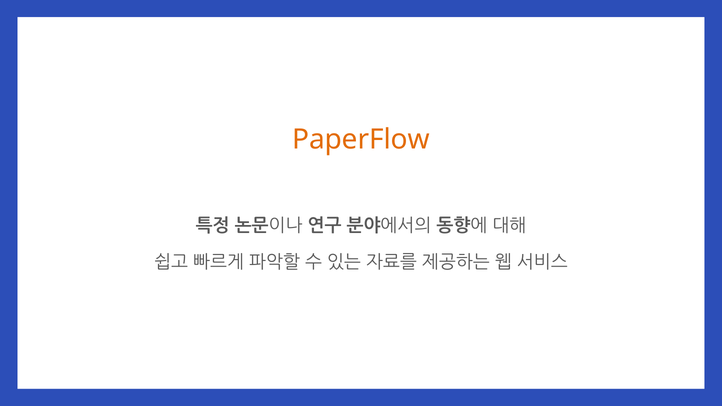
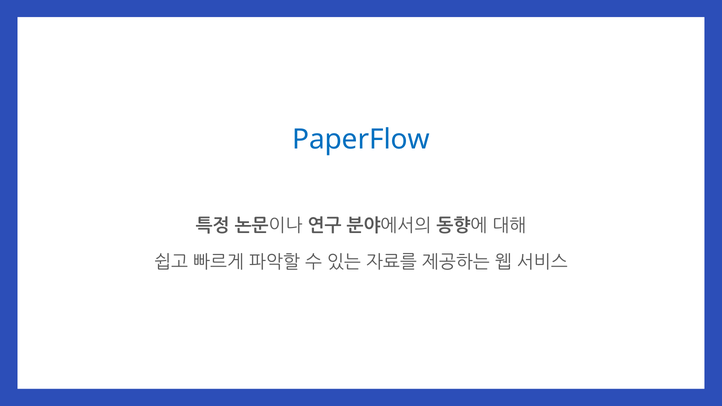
PaperFlow colour: orange -> blue (361, 139)
